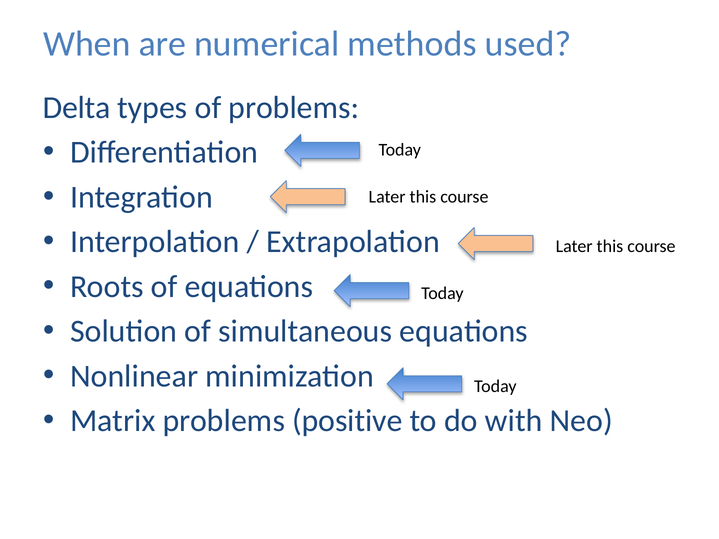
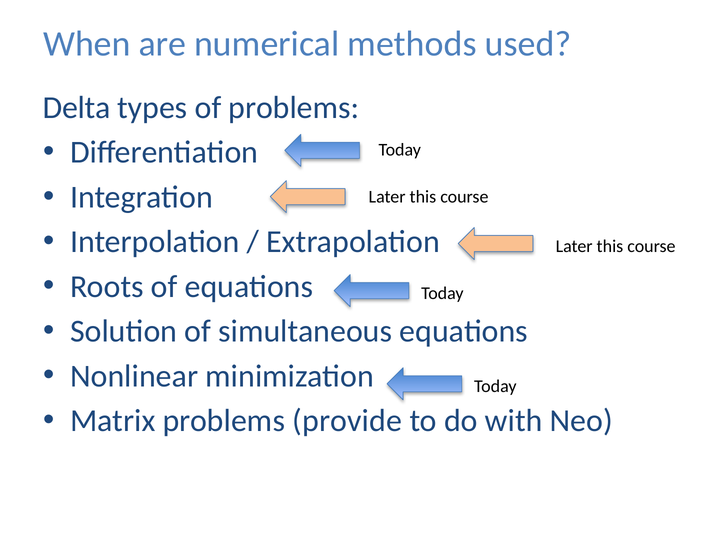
positive: positive -> provide (347, 421)
